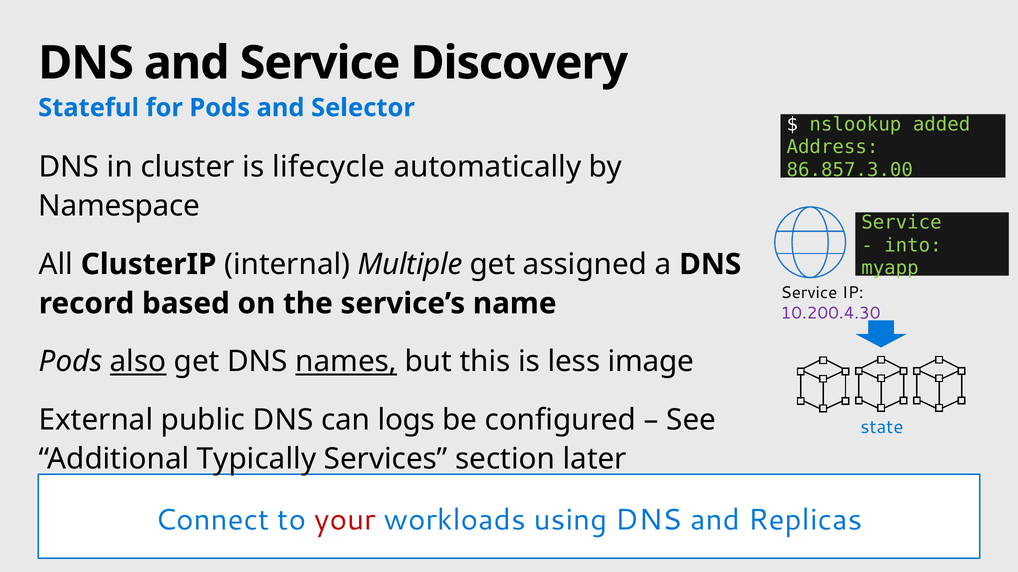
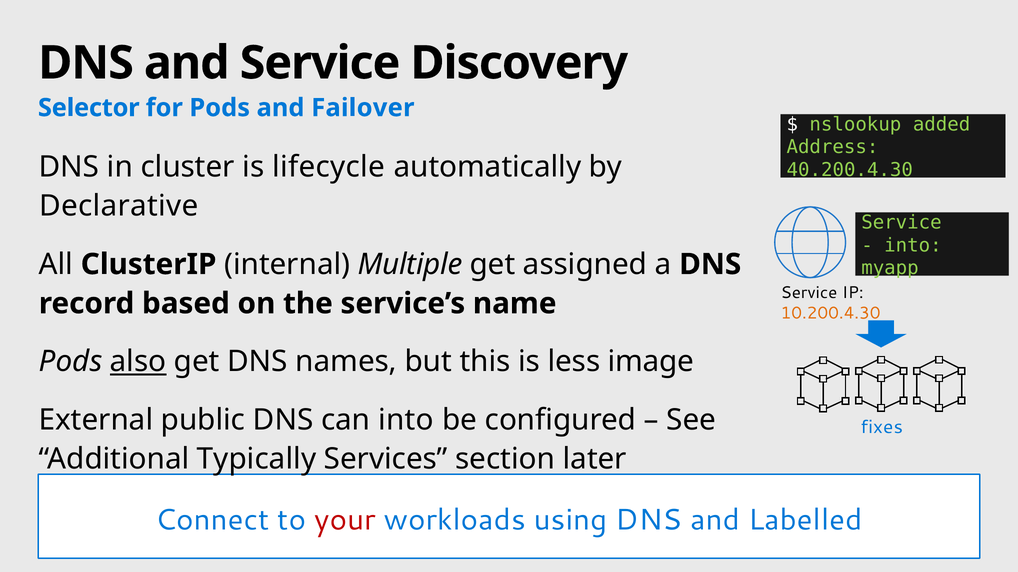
Stateful: Stateful -> Selector (89, 108)
Selector: Selector -> Failover (363, 108)
86.857.3.00: 86.857.3.00 -> 40.200.4.30 (850, 170)
Namespace: Namespace -> Declarative (119, 206)
10.200.4.30 colour: purple -> orange (831, 313)
names underline: present -> none (346, 362)
can logs: logs -> into (406, 420)
state: state -> fixes (882, 427)
Replicas: Replicas -> Labelled (805, 521)
